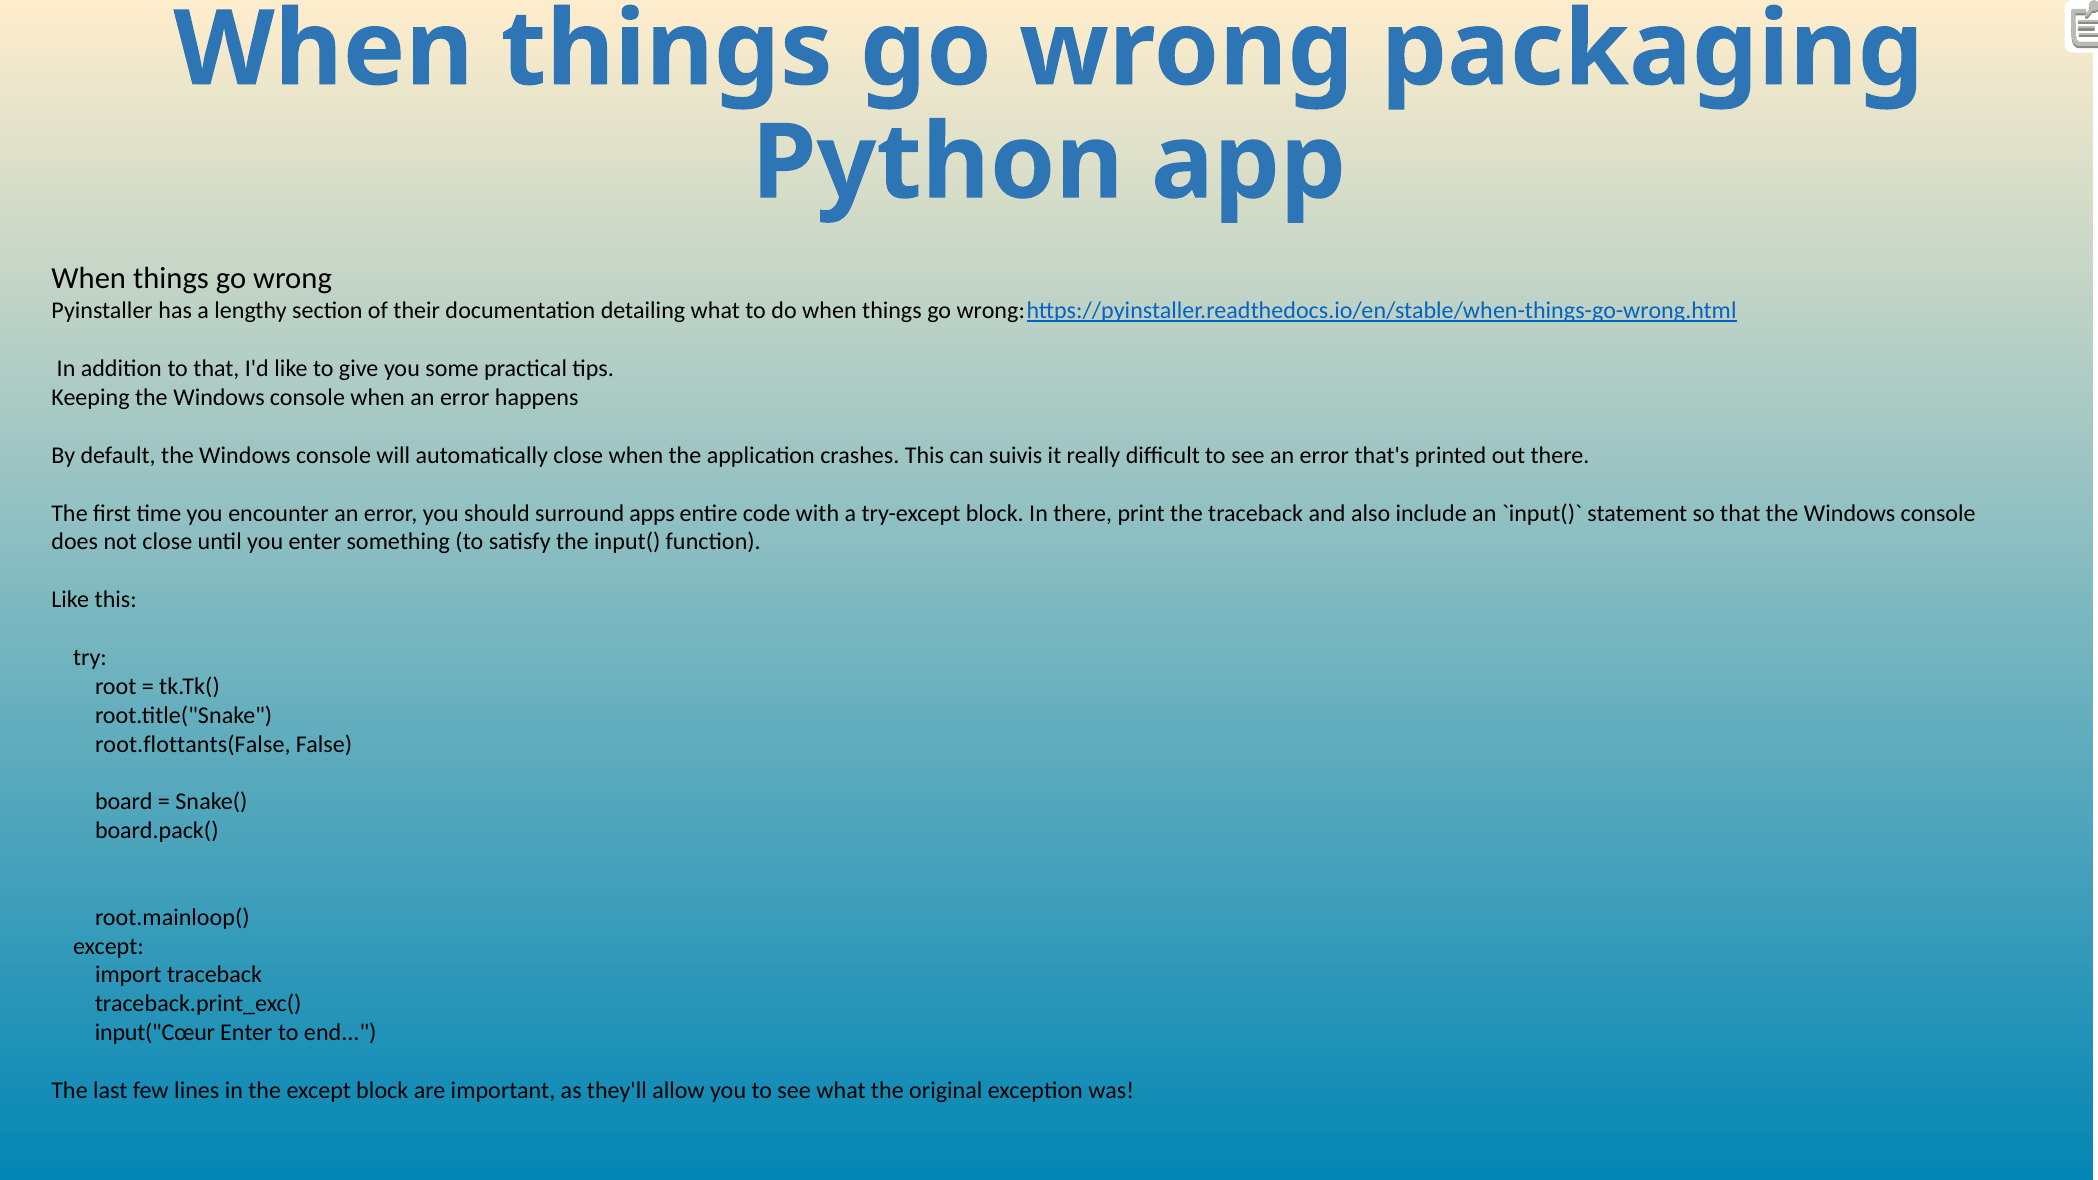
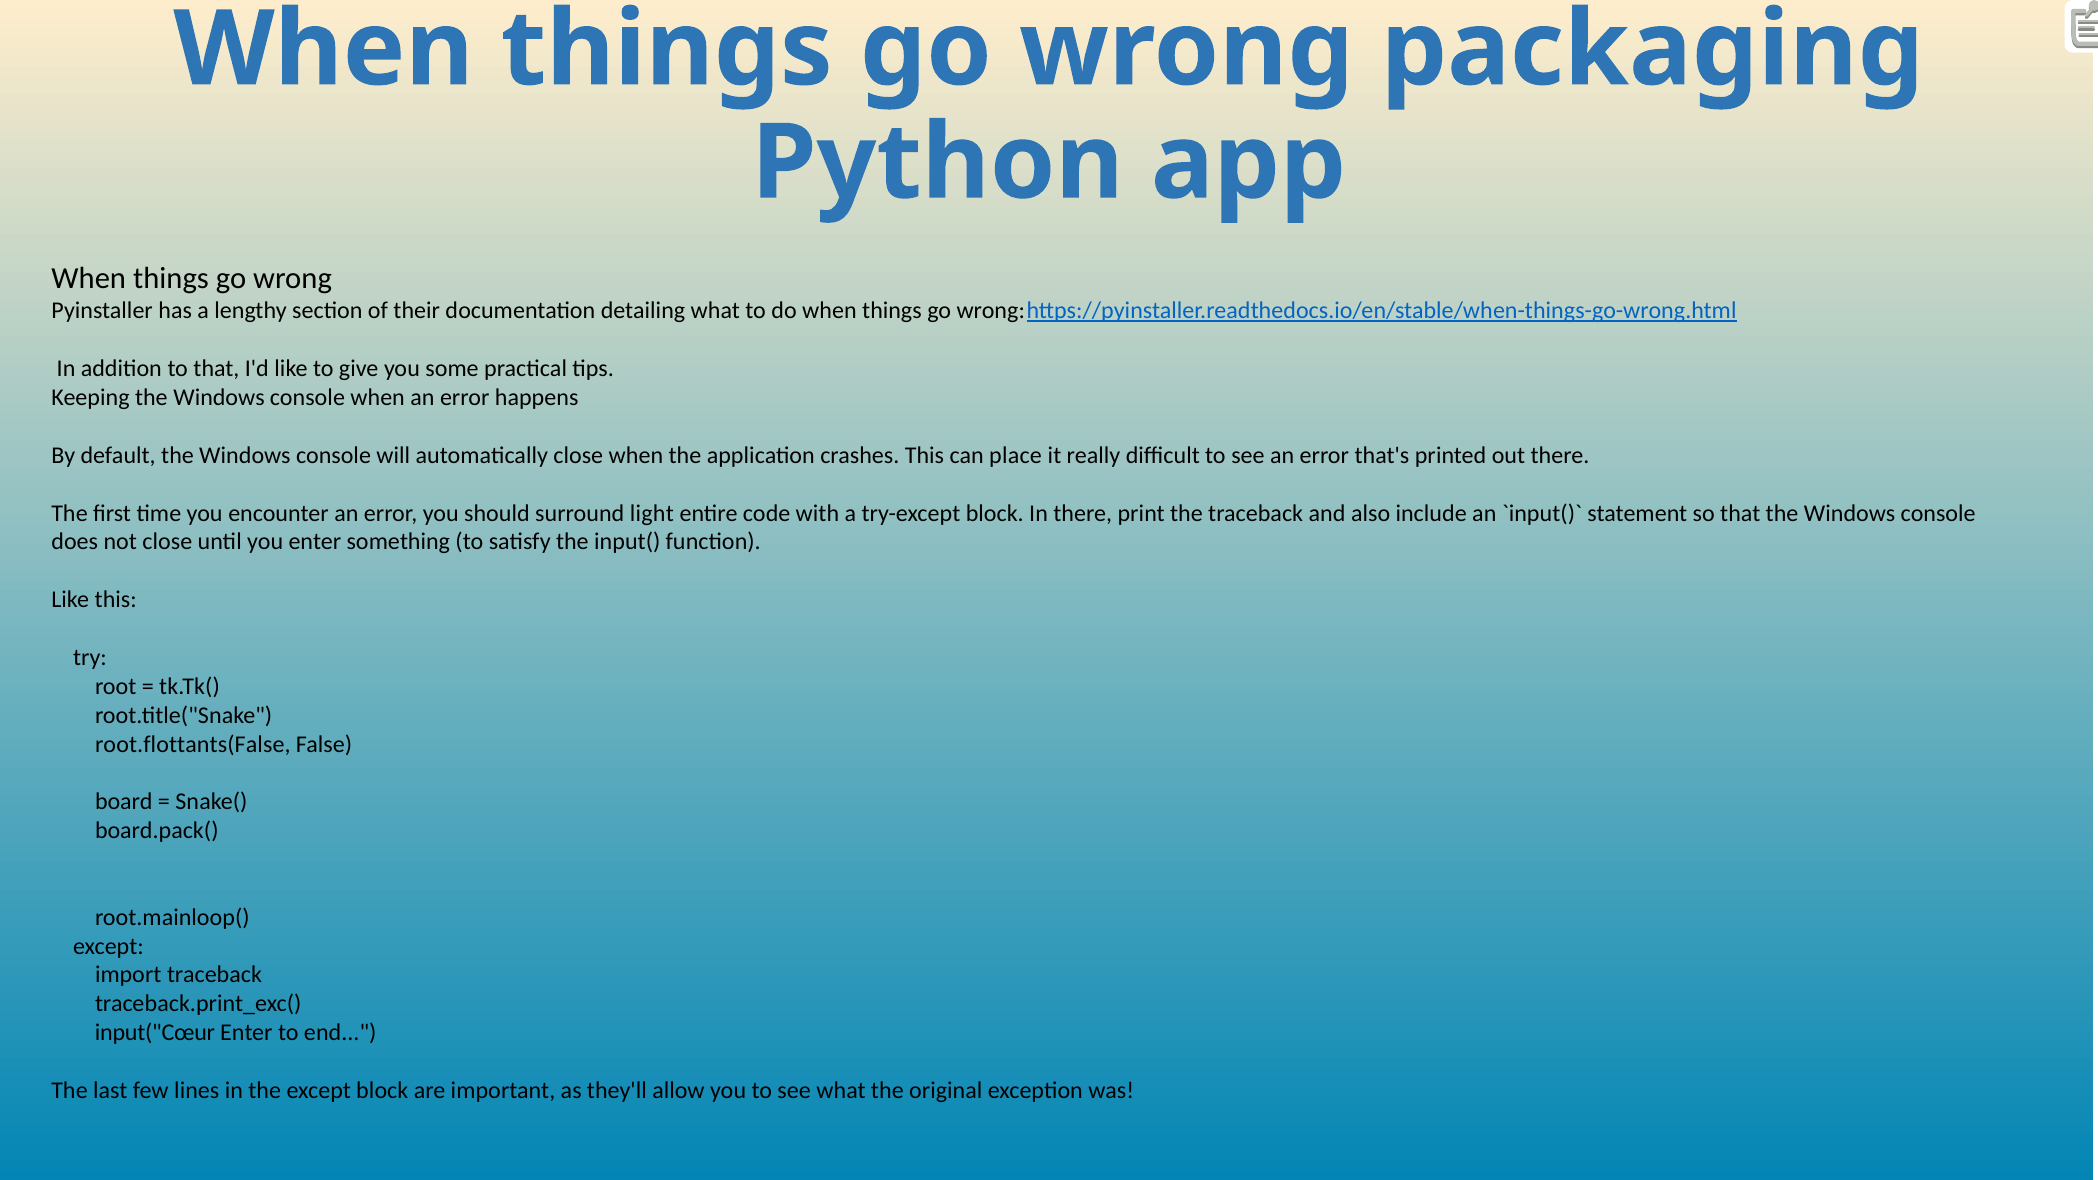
suivis: suivis -> place (1016, 456)
apps: apps -> light (652, 513)
